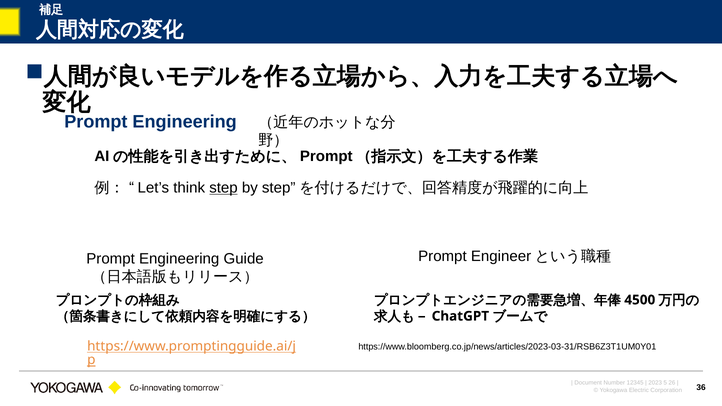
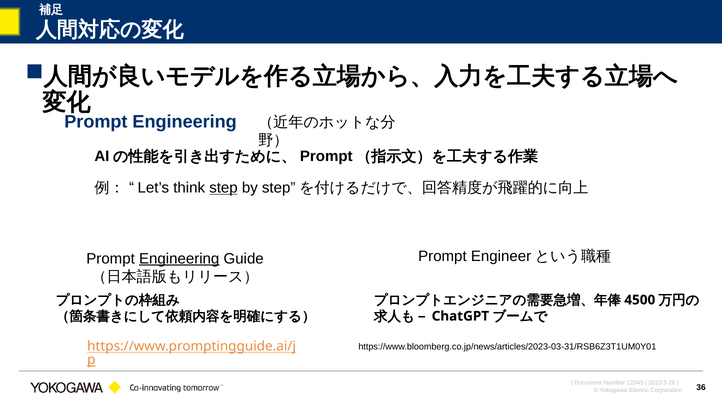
Engineering underline: none -> present (179, 259)
